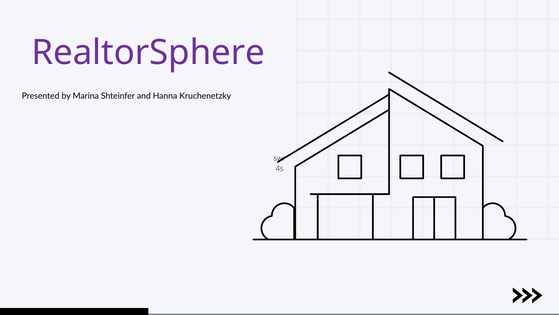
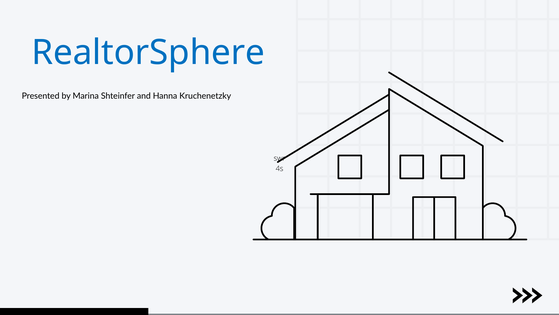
RealtorSphere colour: purple -> blue (148, 52)
